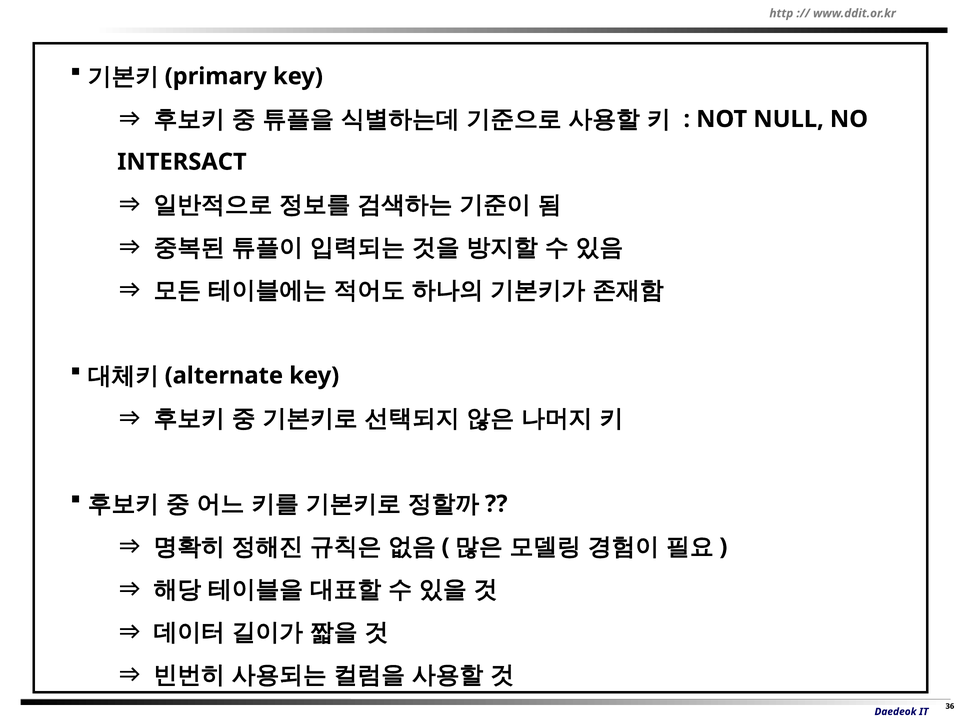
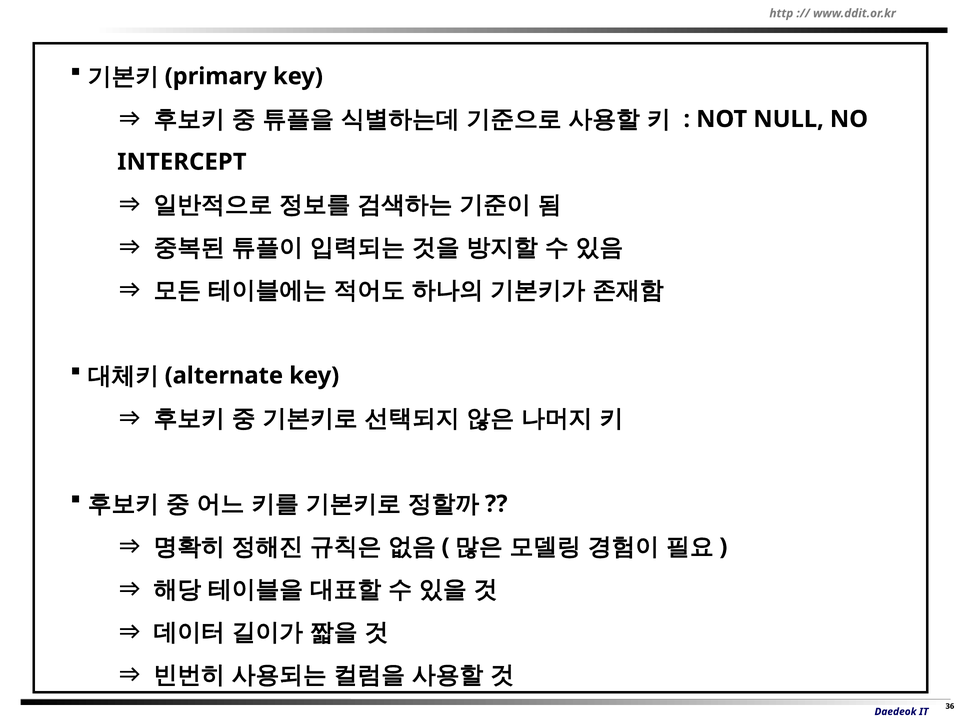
INTERSACT: INTERSACT -> INTERCEPT (182, 162)
